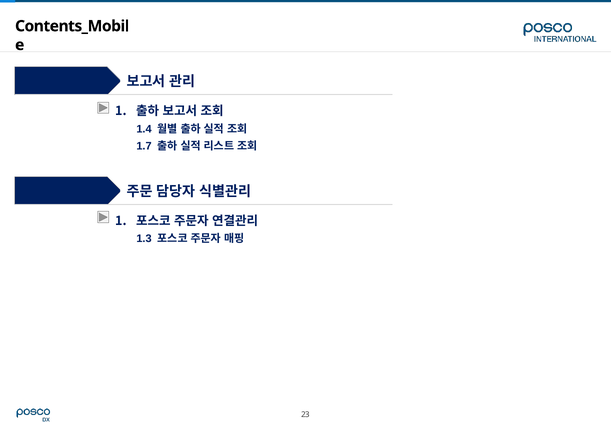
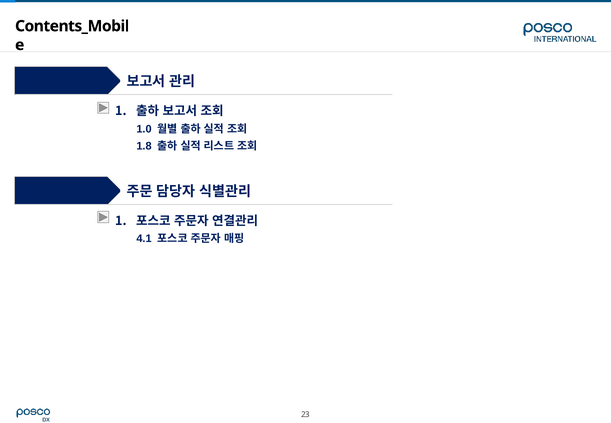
1.4: 1.4 -> 1.0 (144, 129)
1.7: 1.7 -> 1.8 (144, 146)
1.3: 1.3 -> 4.1 (144, 239)
